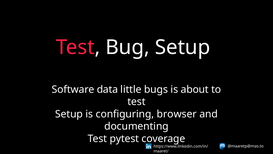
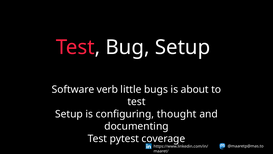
data: data -> verb (107, 89)
browser: browser -> thought (177, 114)
